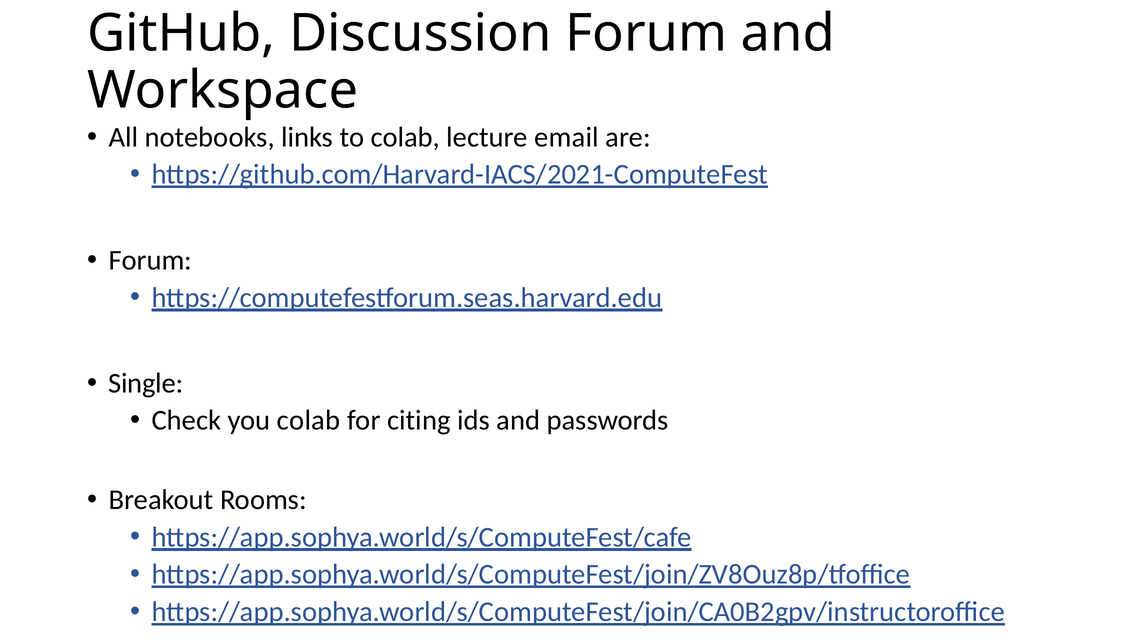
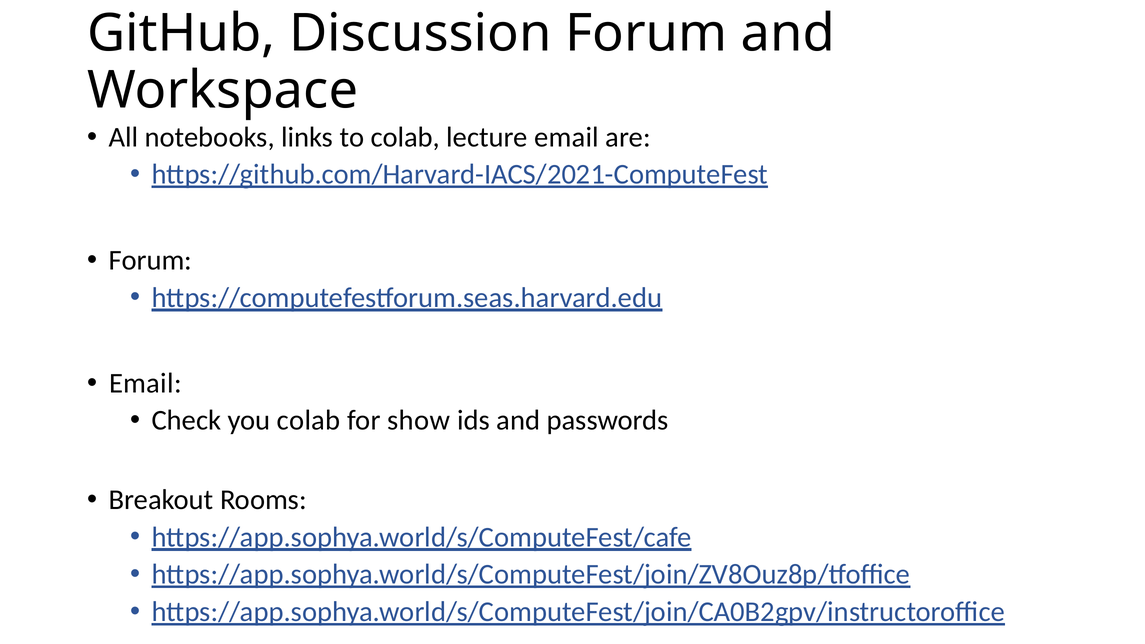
Single: Single -> Email (145, 383)
citing: citing -> show (419, 420)
